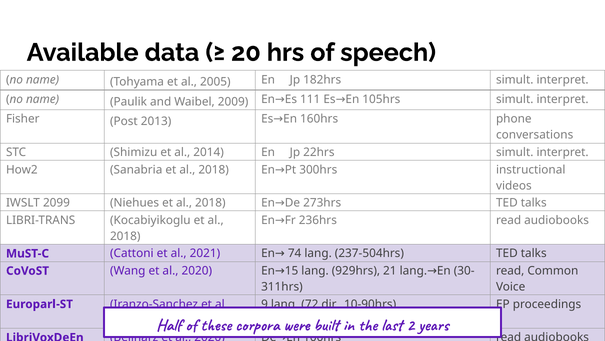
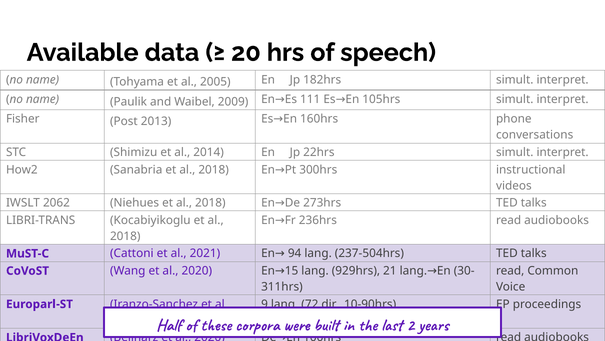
2099: 2099 -> 2062 (56, 203)
74: 74 -> 94 (295, 253)
